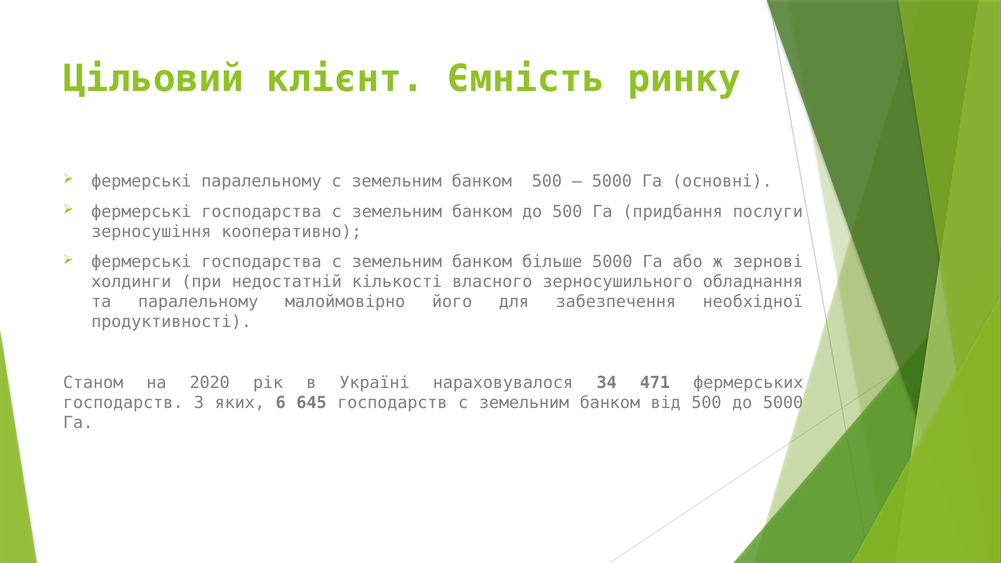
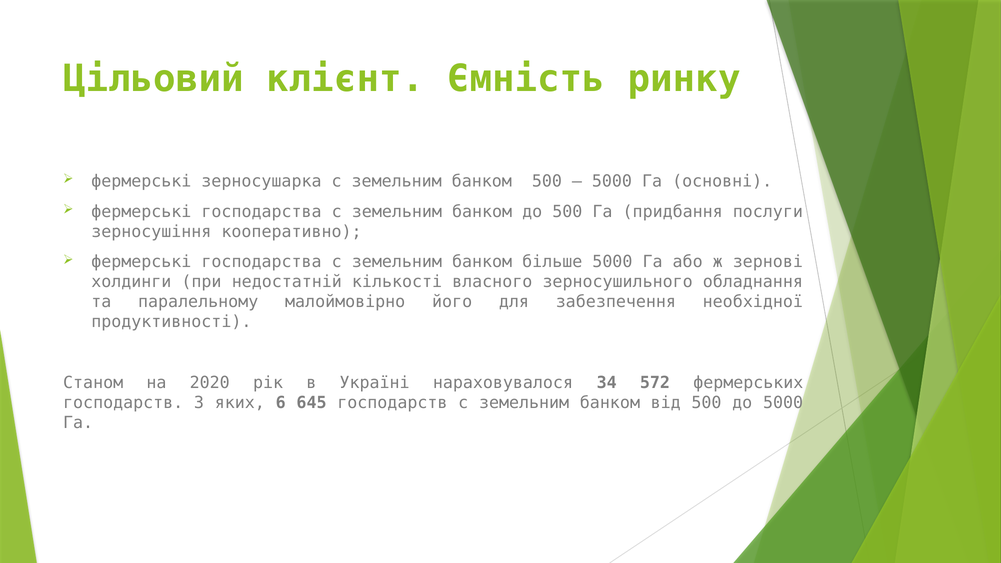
фермерські паралельному: паралельному -> зерносушарка (261, 181)
471: 471 -> 572 (655, 383)
